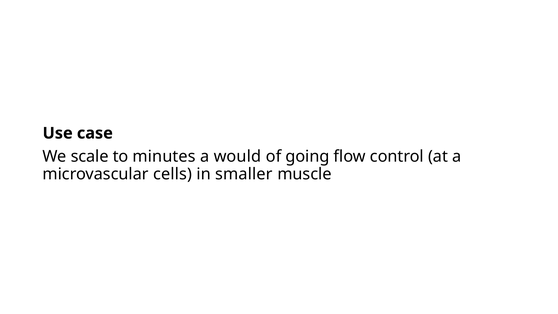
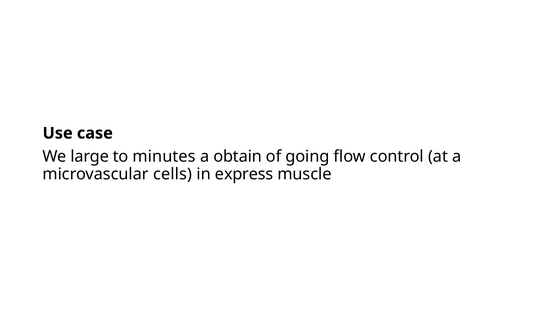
scale: scale -> large (90, 156)
would: would -> obtain (238, 156)
smaller: smaller -> express (244, 174)
